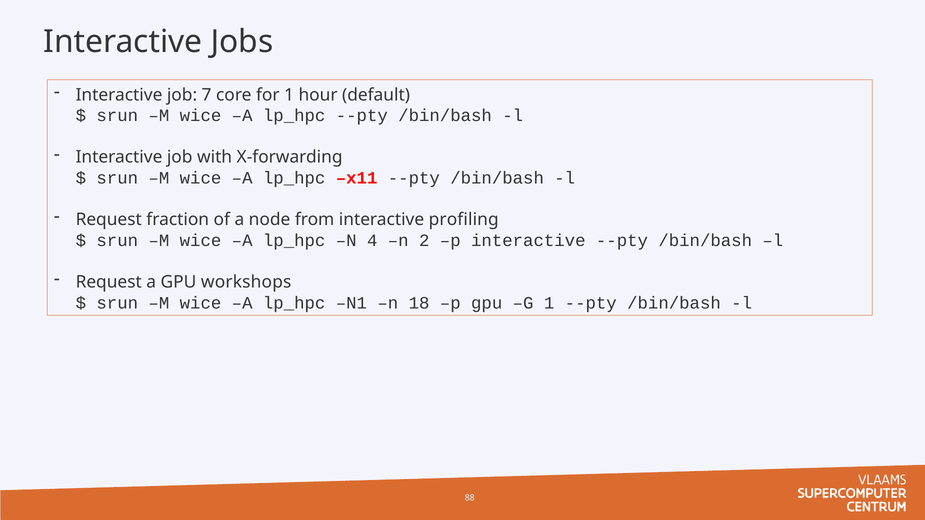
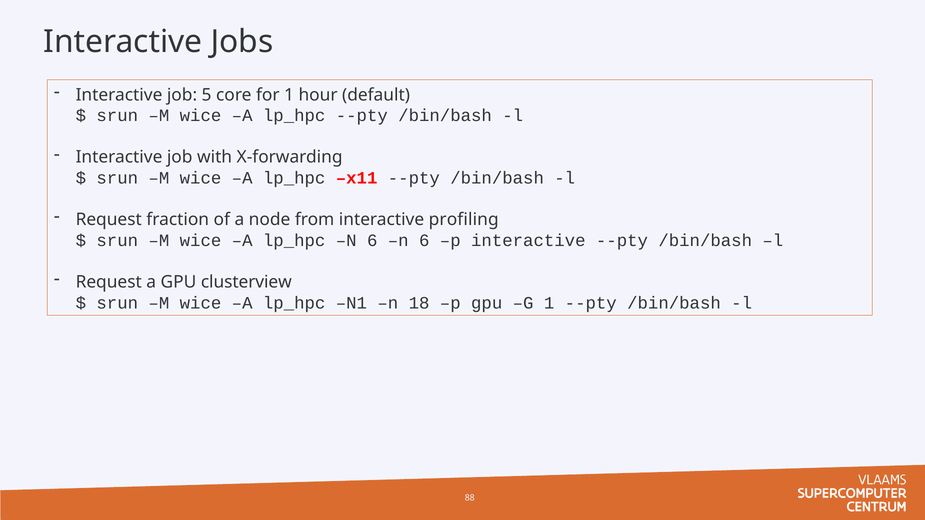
7: 7 -> 5 (207, 95)
lp_hpc N 4: 4 -> 6 (372, 241)
2: 2 -> 6 (424, 241)
workshops: workshops -> clusterview (246, 282)
